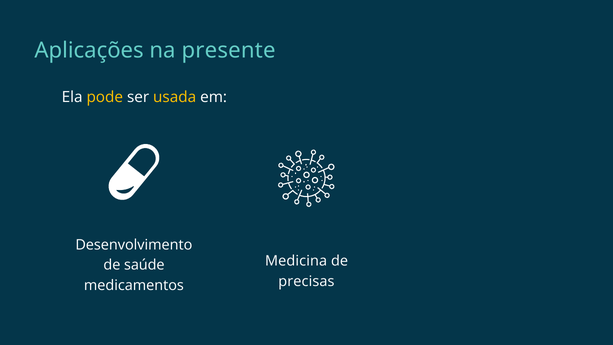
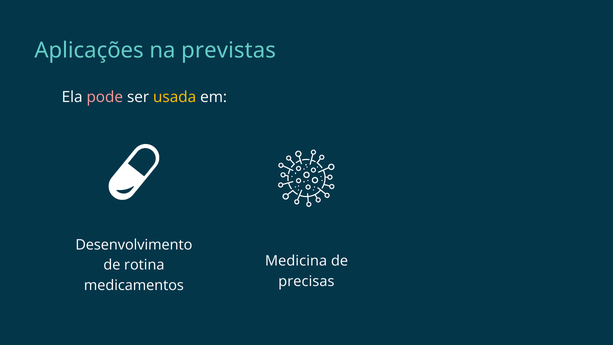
presente: presente -> previstas (229, 51)
pode colour: yellow -> pink (105, 97)
saúde: saúde -> rotina (144, 265)
